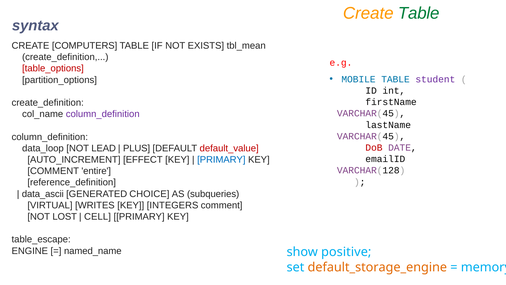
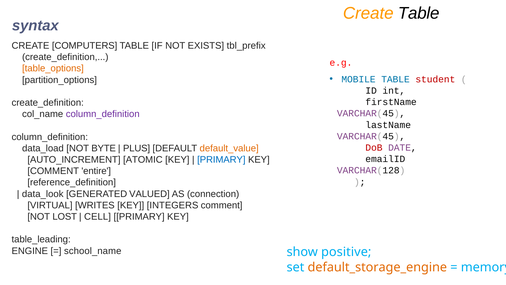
Table colour: green -> black (419, 13)
tbl_mean: tbl_mean -> tbl_prefix (246, 46)
table_options colour: red -> orange (53, 68)
student colour: purple -> red (435, 79)
data_loop: data_loop -> data_load (43, 148)
LEAD: LEAD -> BYTE (104, 148)
default_value colour: red -> orange (229, 148)
EFFECT: EFFECT -> ATOMIC (143, 159)
data_ascii: data_ascii -> data_look (43, 194)
CHOICE: CHOICE -> VALUED (149, 194)
subqueries: subqueries -> connection (213, 194)
table_escape: table_escape -> table_leading (41, 239)
named_name: named_name -> school_name (93, 251)
